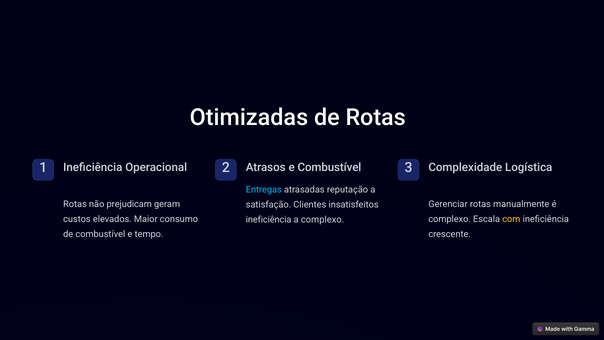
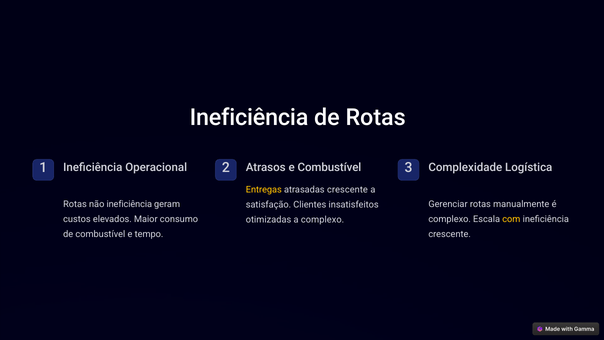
Otimizadas: Otimizadas -> Ineficiência (249, 117)
Entregas colour: light blue -> yellow (264, 190)
atrasadas reputação: reputação -> crescente (347, 190)
não prejudicam: prejudicam -> ineficiência (129, 204)
ineficiência: ineficiência -> otimizadas (269, 219)
